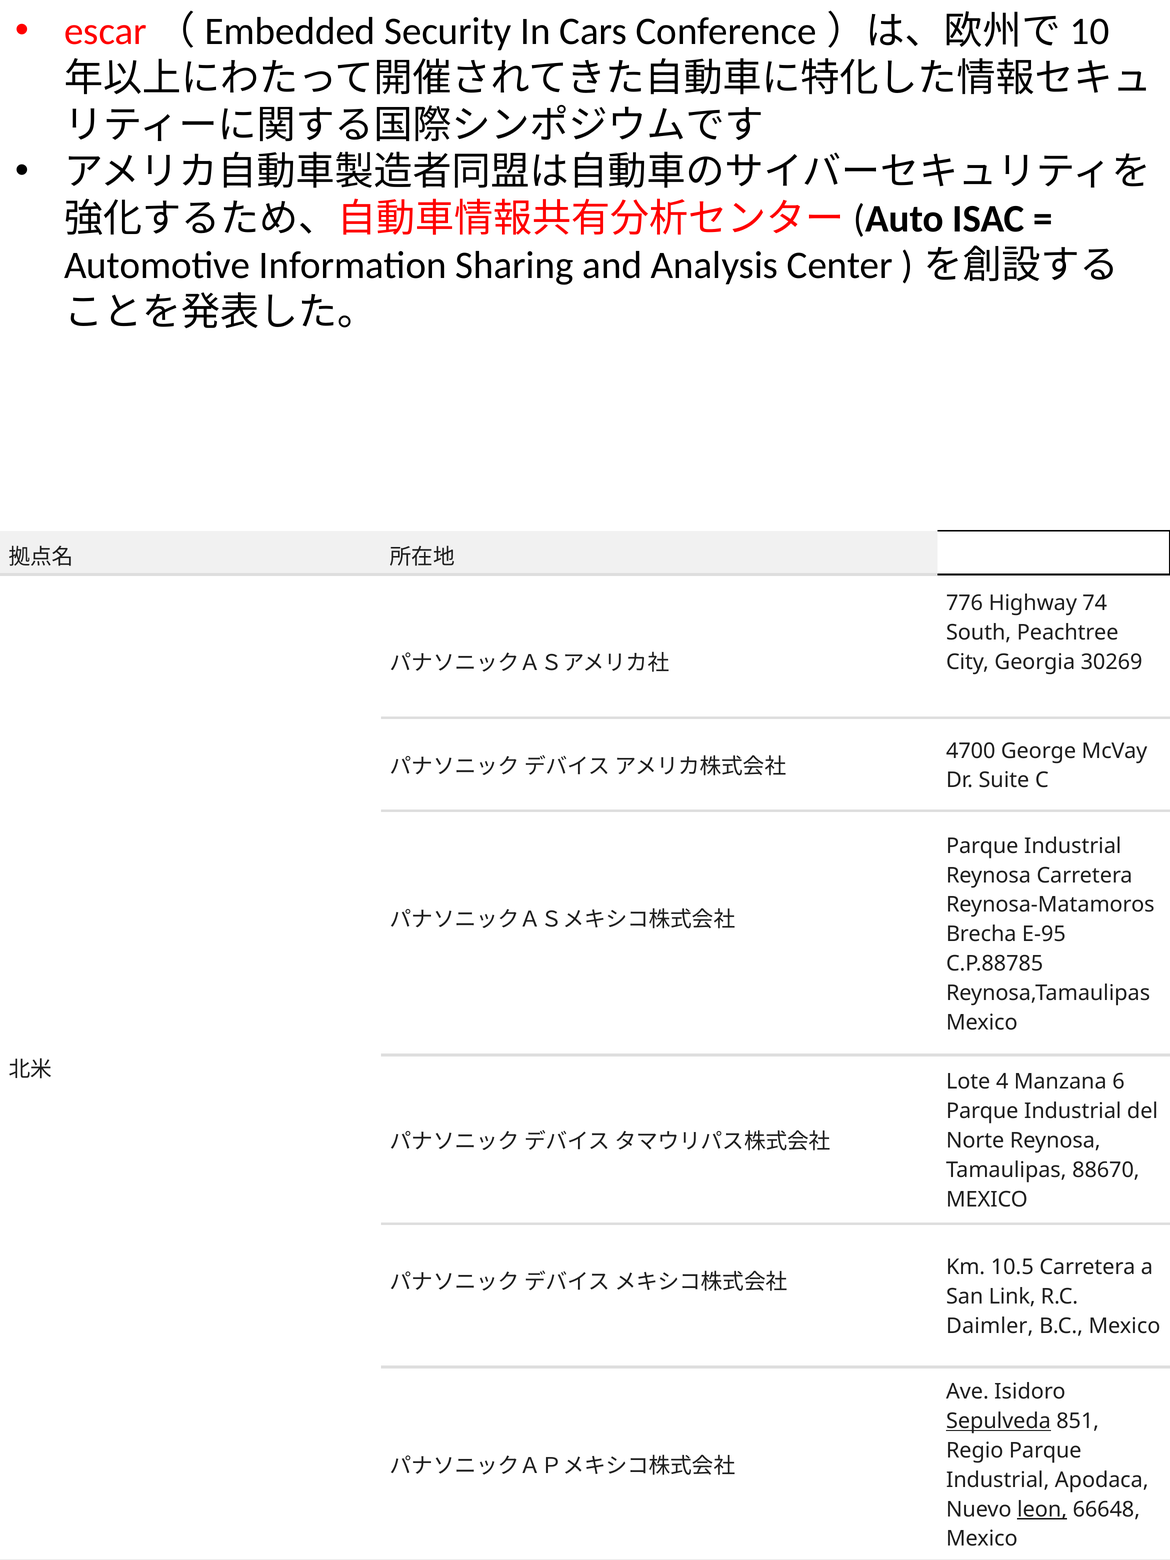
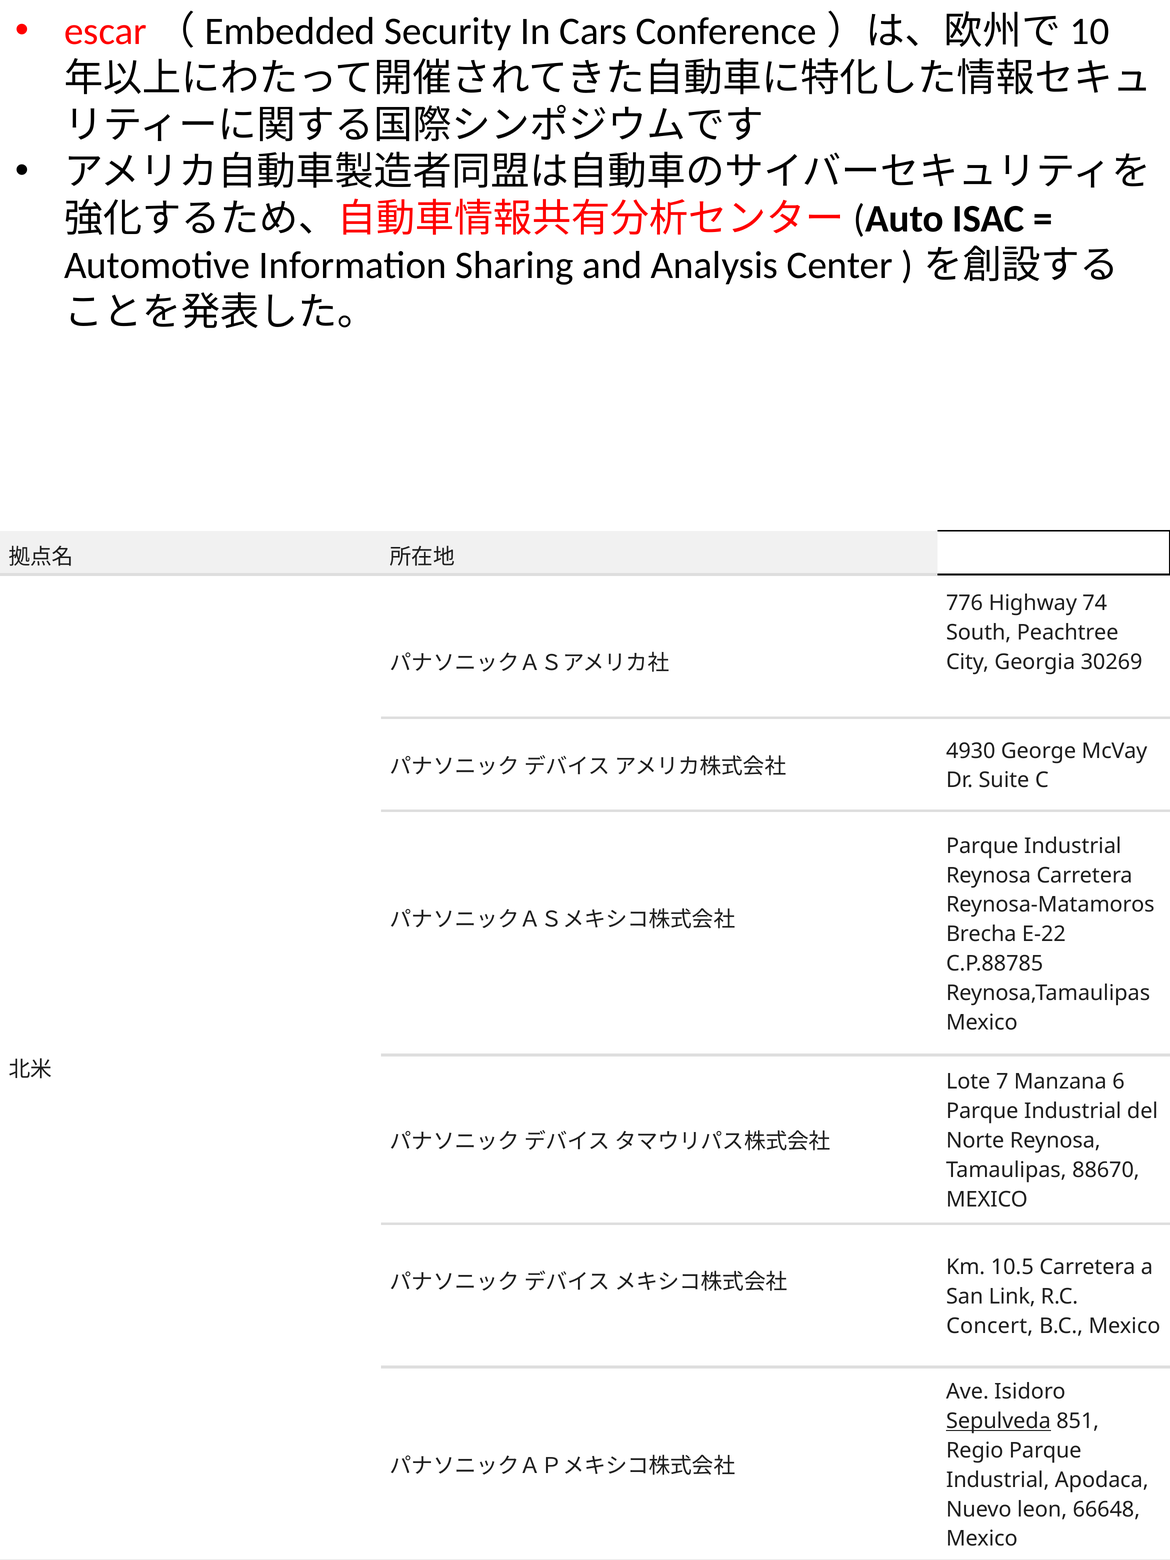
4700: 4700 -> 4930 (971, 751)
E-95: E-95 -> E-22 (1044, 934)
4: 4 -> 7 (1002, 1082)
Daimler: Daimler -> Concert (990, 1326)
leon underline: present -> none (1042, 1509)
